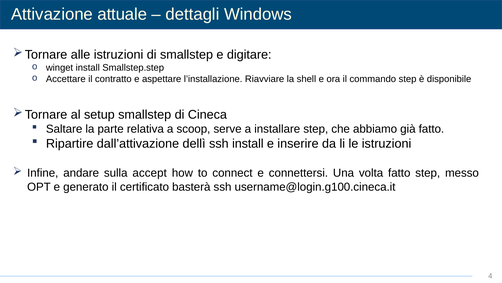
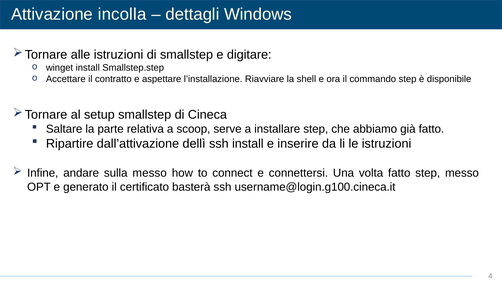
attuale: attuale -> incolla (122, 14)
sulla accept: accept -> messo (150, 173)
